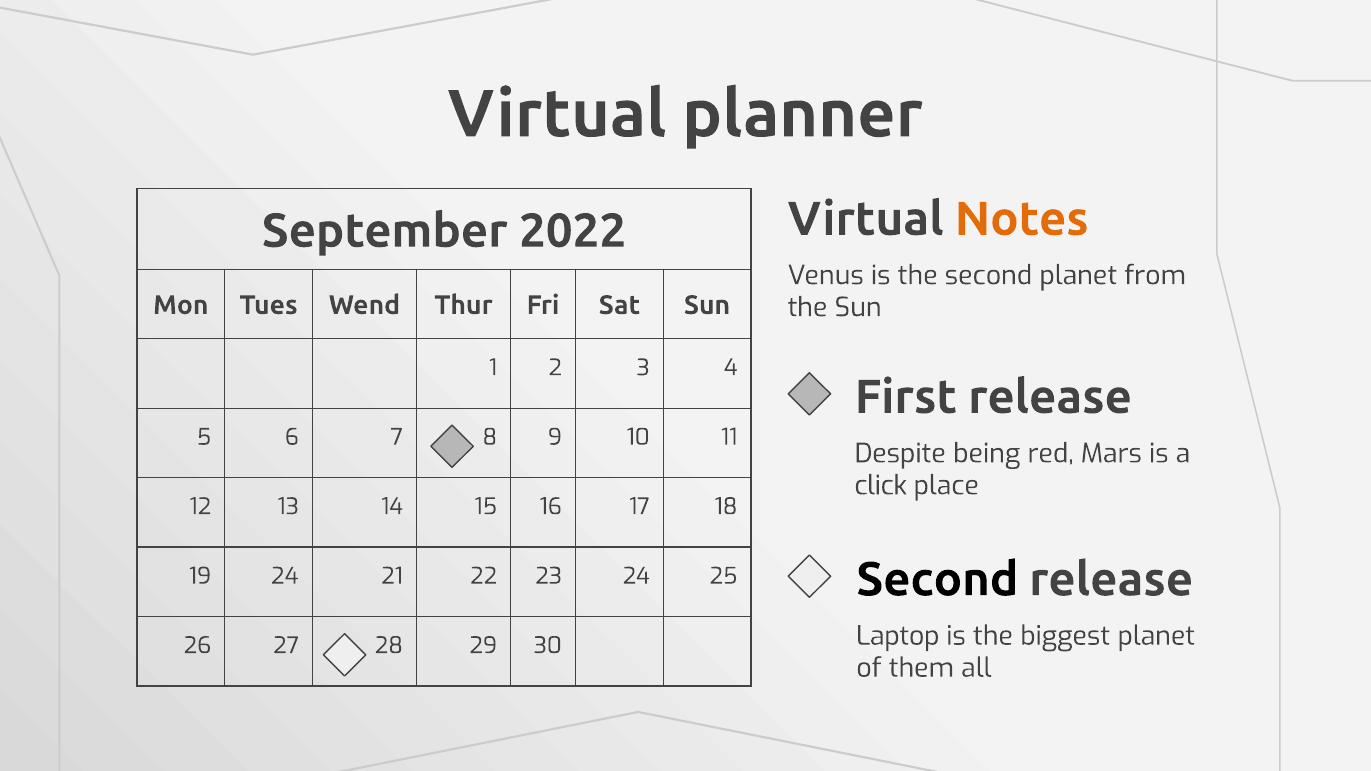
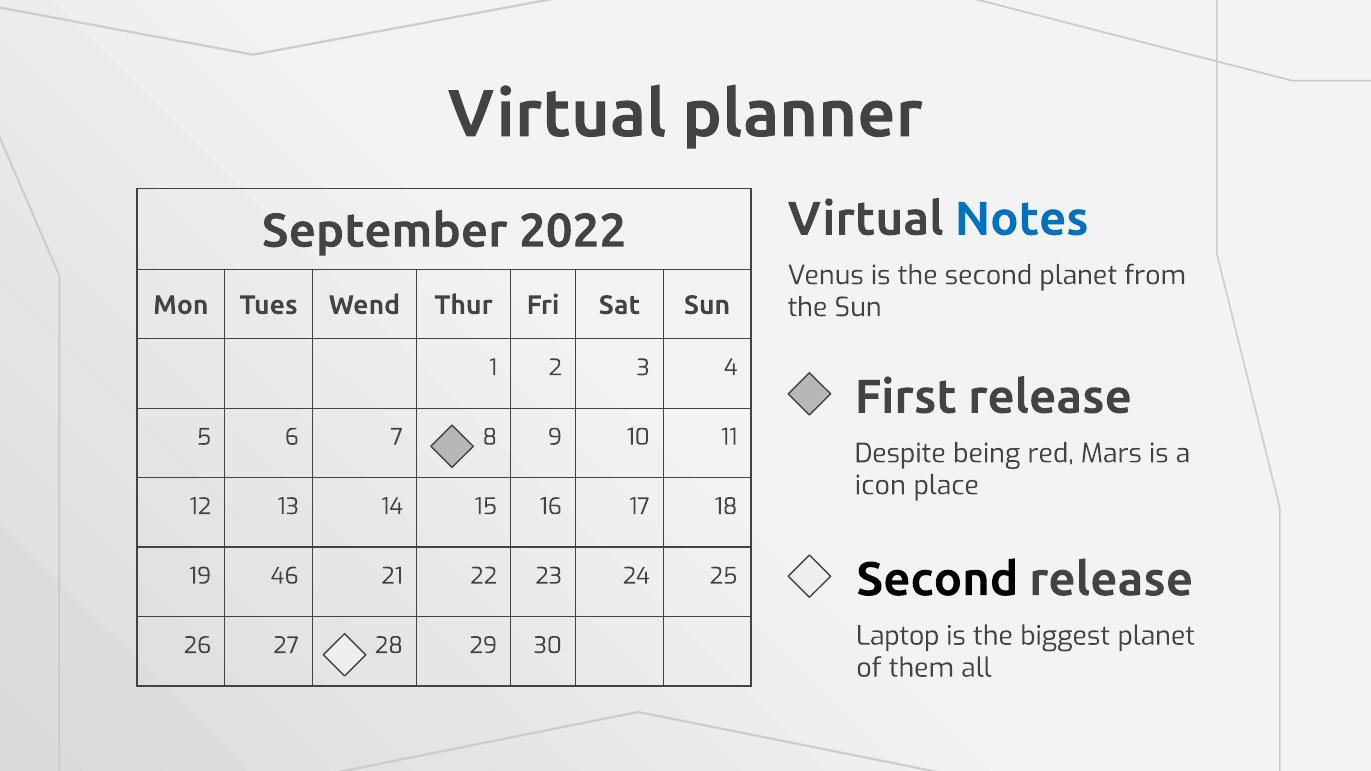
Notes colour: orange -> blue (1022, 219)
click: click -> icon (880, 486)
19 24: 24 -> 46 (285, 576)
